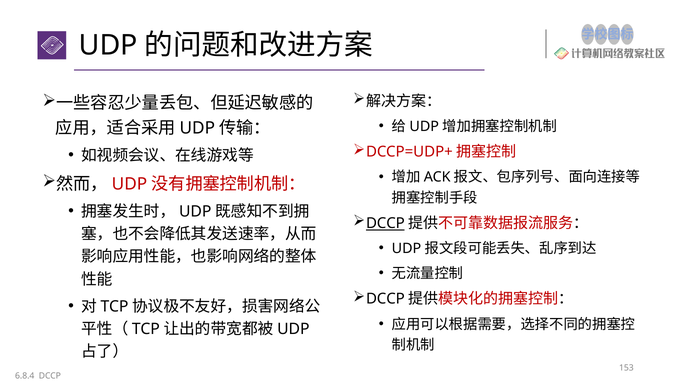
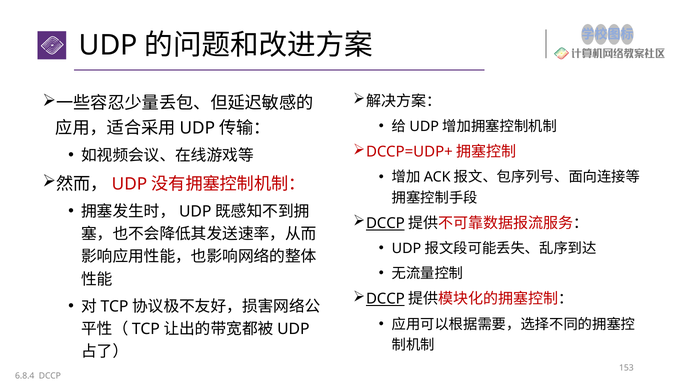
DCCP underline: none -> present (385, 299)
